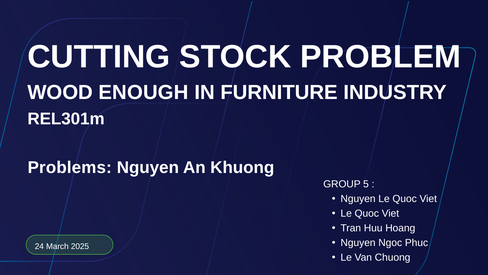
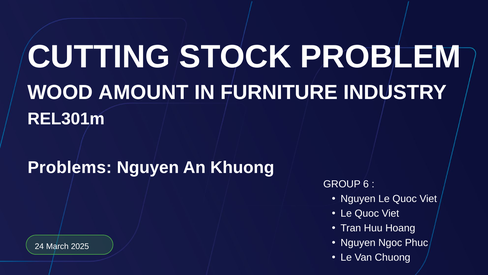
ENOUGH: ENOUGH -> AMOUNT (144, 92)
5: 5 -> 6 (366, 184)
